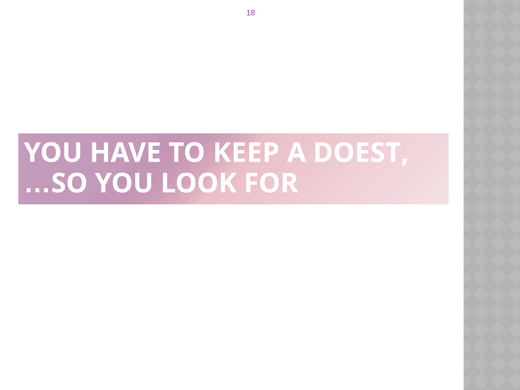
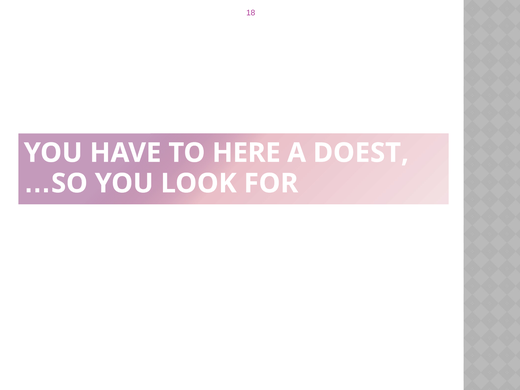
KEEP: KEEP -> HERE (246, 153)
